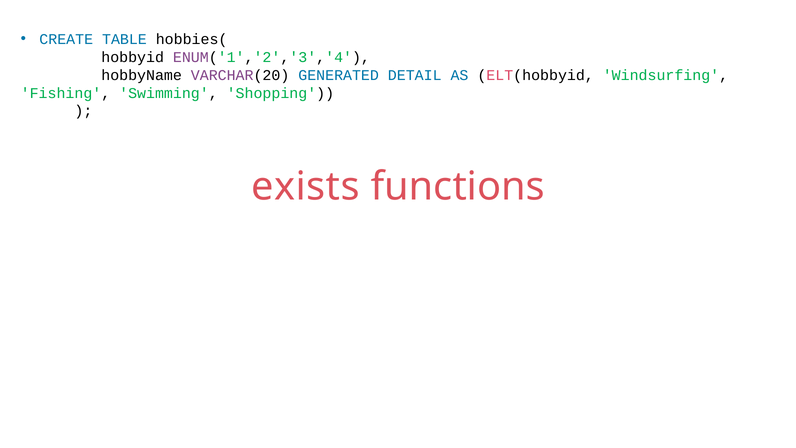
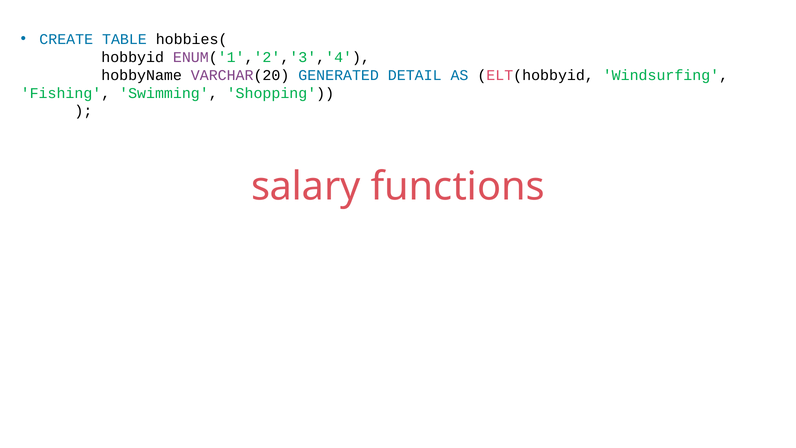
exists: exists -> salary (306, 187)
